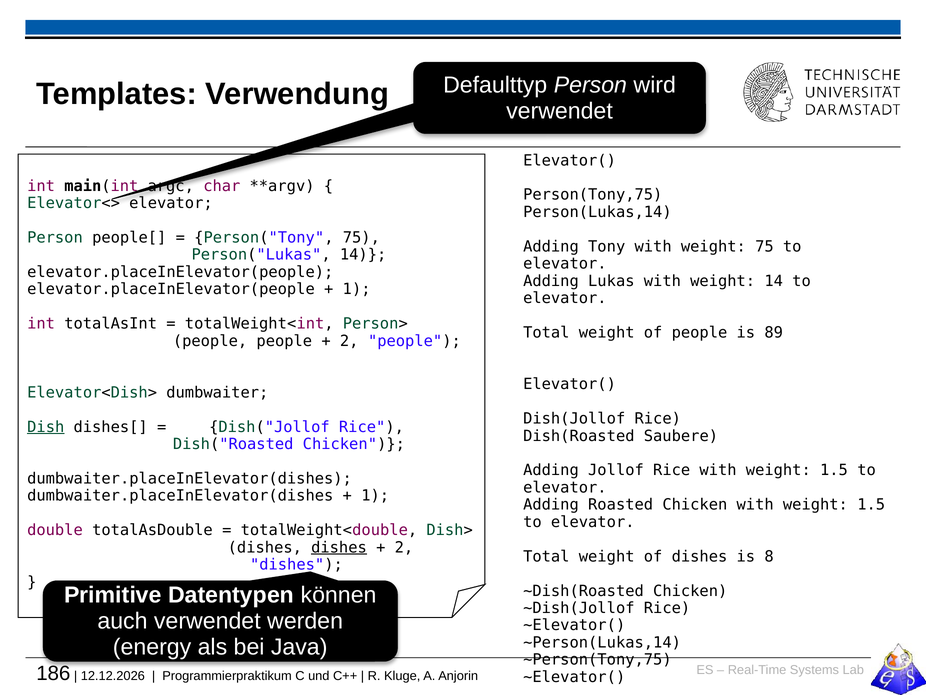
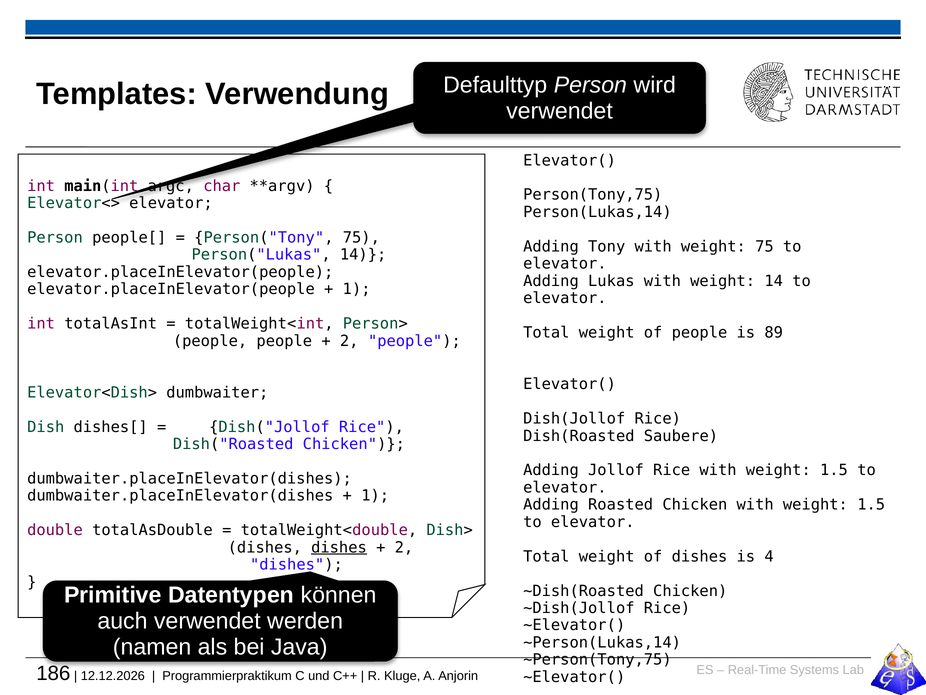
Dish underline: present -> none (46, 427)
8: 8 -> 4 (769, 556)
energy: energy -> namen (152, 647)
